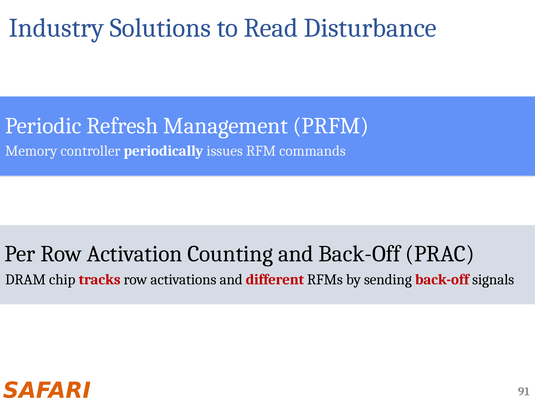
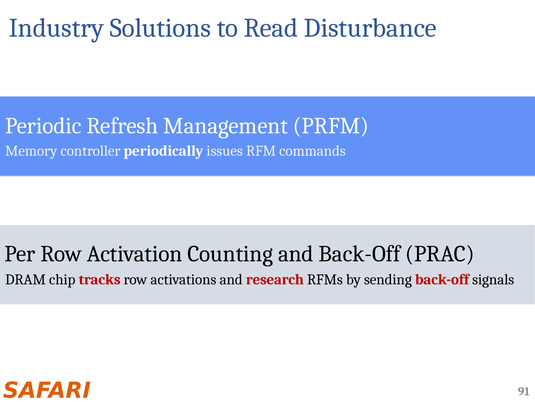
different: different -> research (275, 279)
